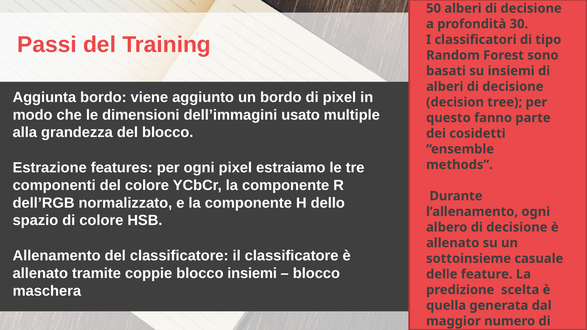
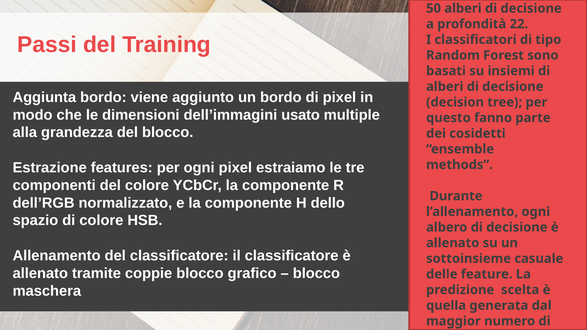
30: 30 -> 22 (519, 24)
blocco insiemi: insiemi -> grafico (252, 273)
